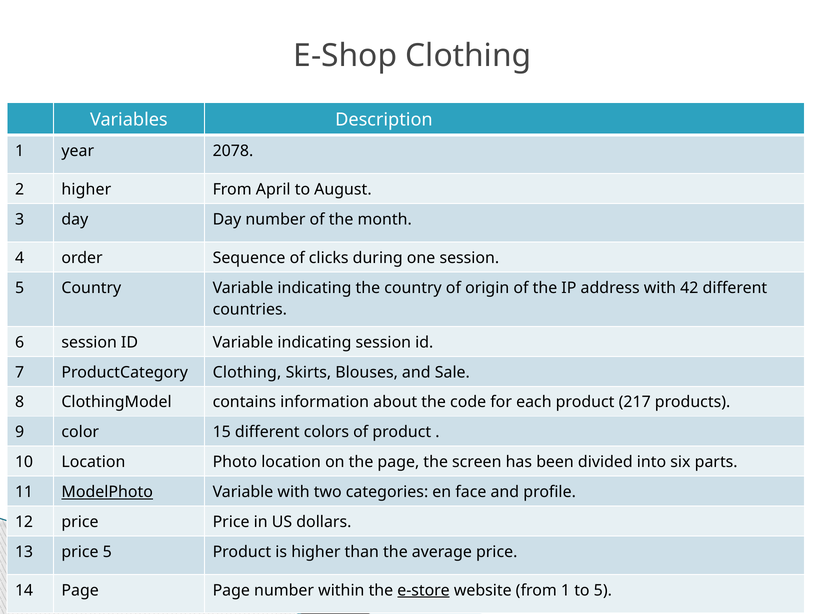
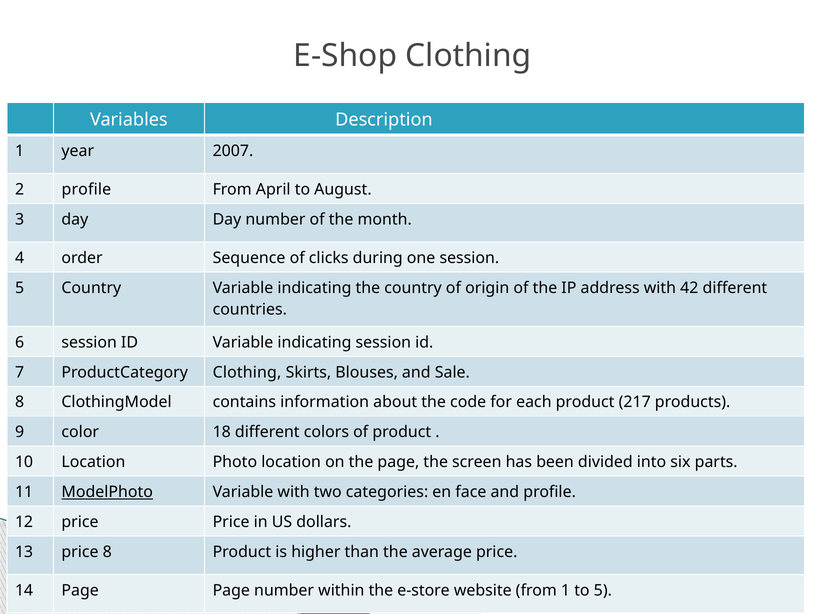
2078: 2078 -> 2007 (233, 151)
2 higher: higher -> profile (86, 189)
15: 15 -> 18 (222, 432)
price 5: 5 -> 8 (107, 551)
e-store underline: present -> none (424, 590)
